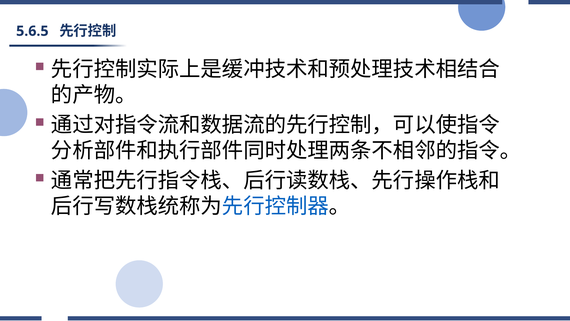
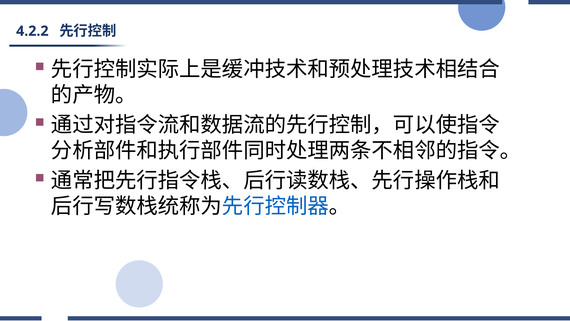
5.6.5: 5.6.5 -> 4.2.2 (32, 31)
